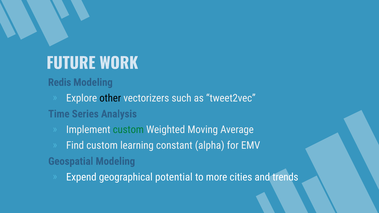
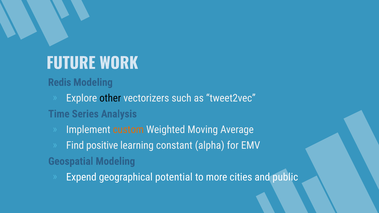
custom colour: green -> orange (128, 130)
Find custom: custom -> positive (102, 146)
trends: trends -> public (285, 177)
